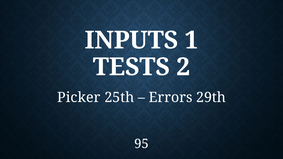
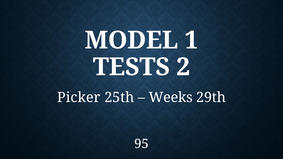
INPUTS: INPUTS -> MODEL (131, 40)
Errors: Errors -> Weeks (171, 98)
